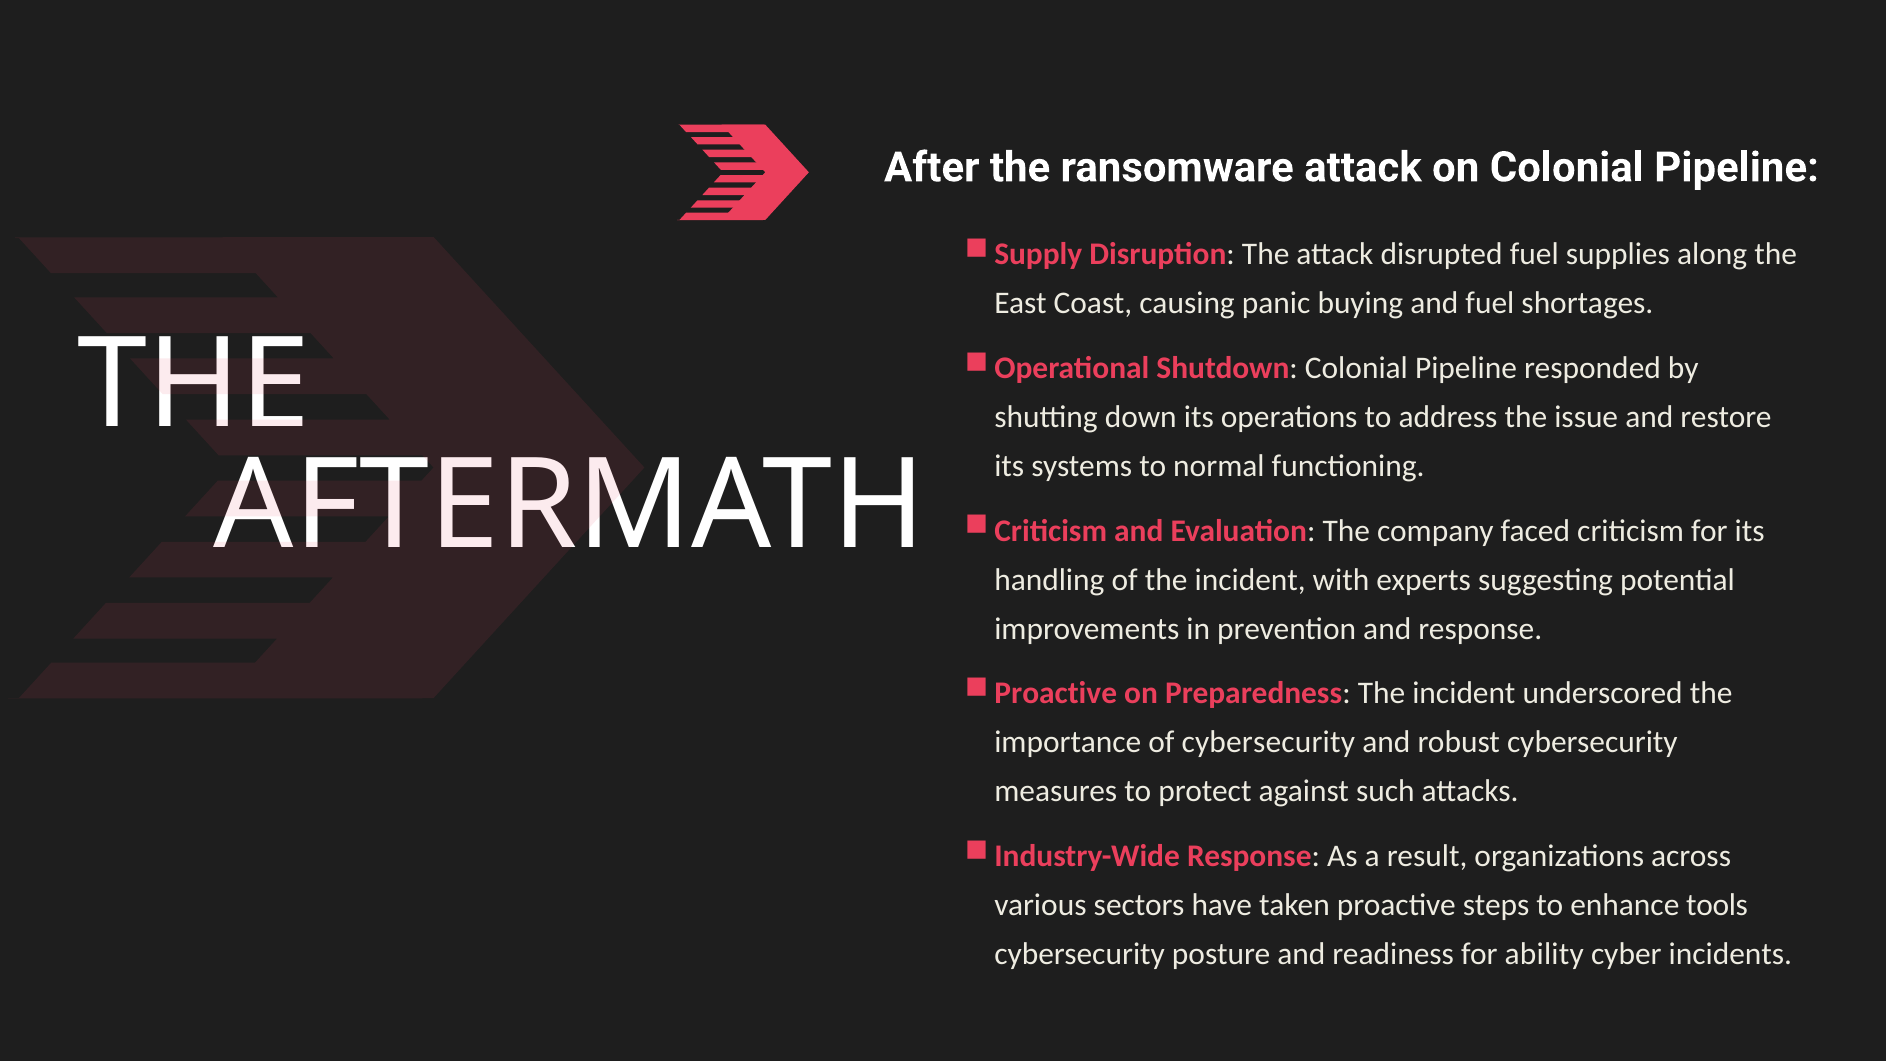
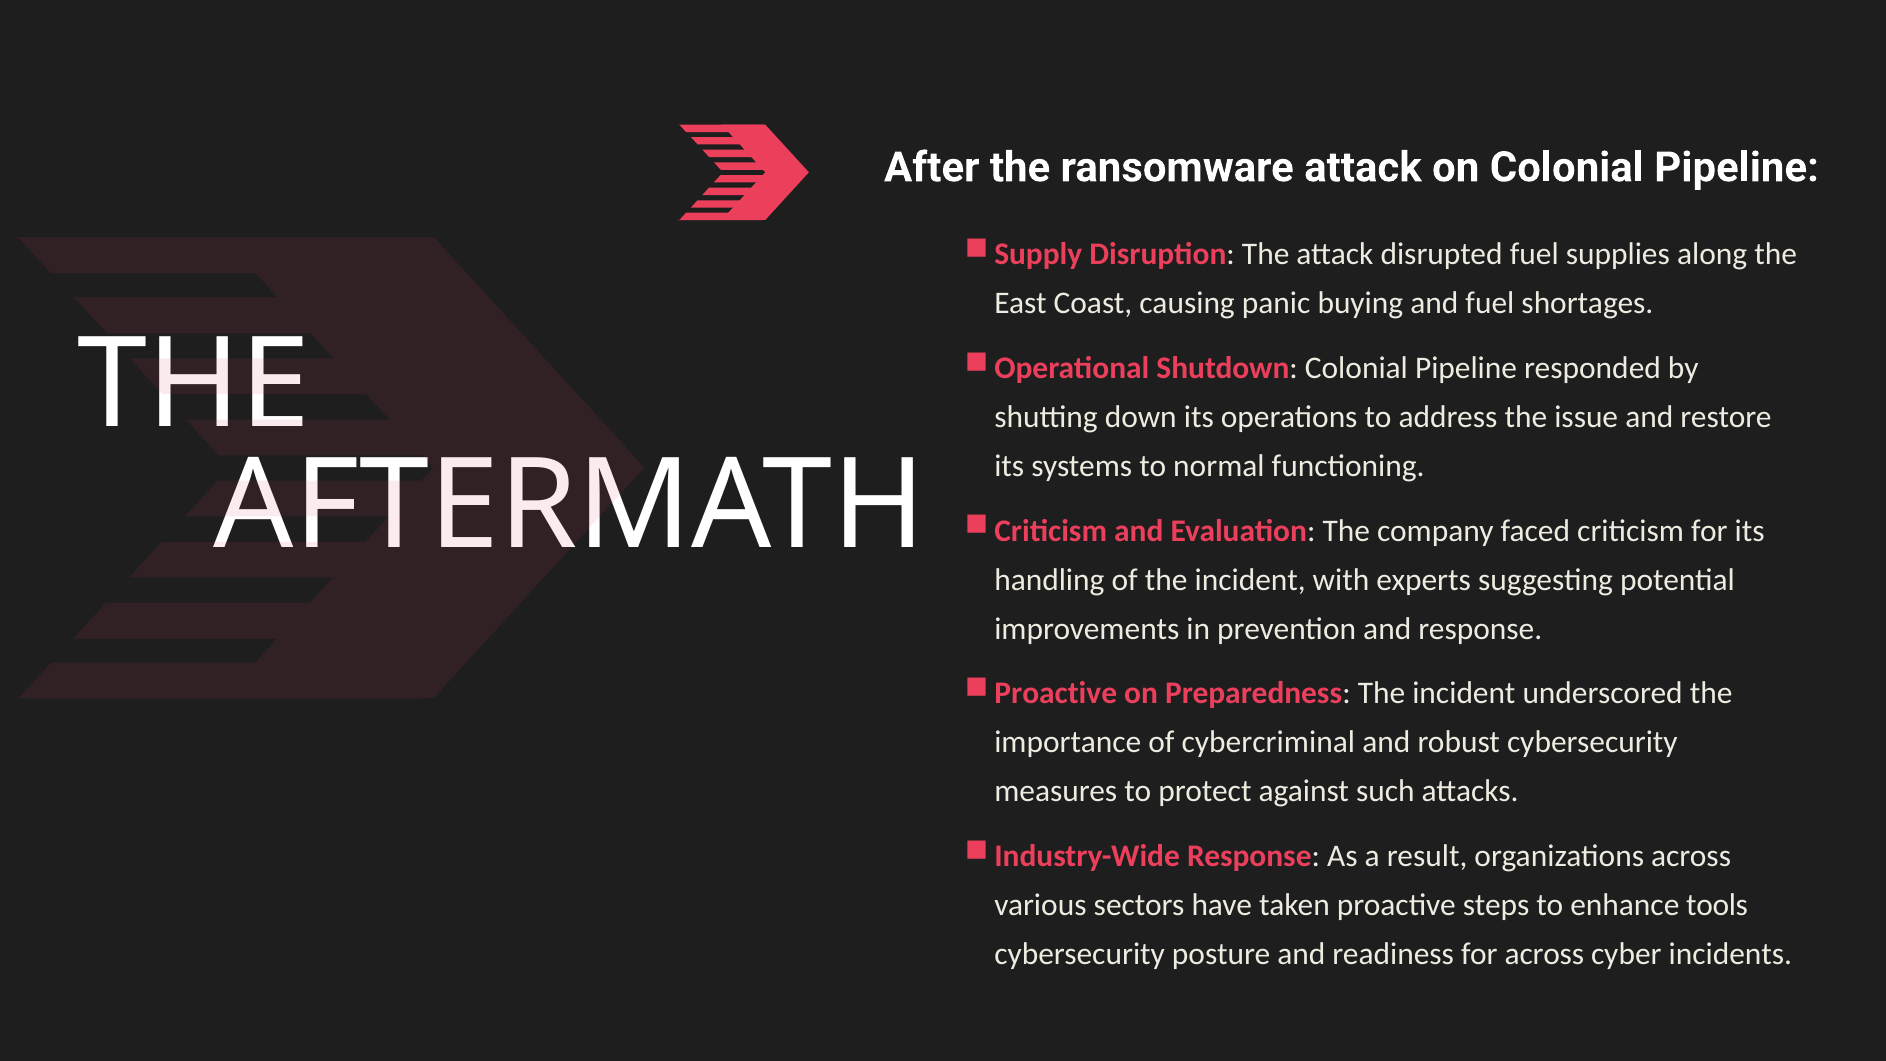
of cybersecurity: cybersecurity -> cybercriminal (1268, 742)
for ability: ability -> across (1544, 954)
